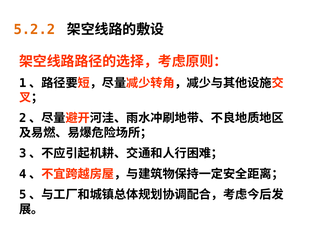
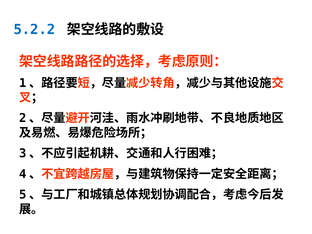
5.2.2 colour: orange -> blue (34, 30)
